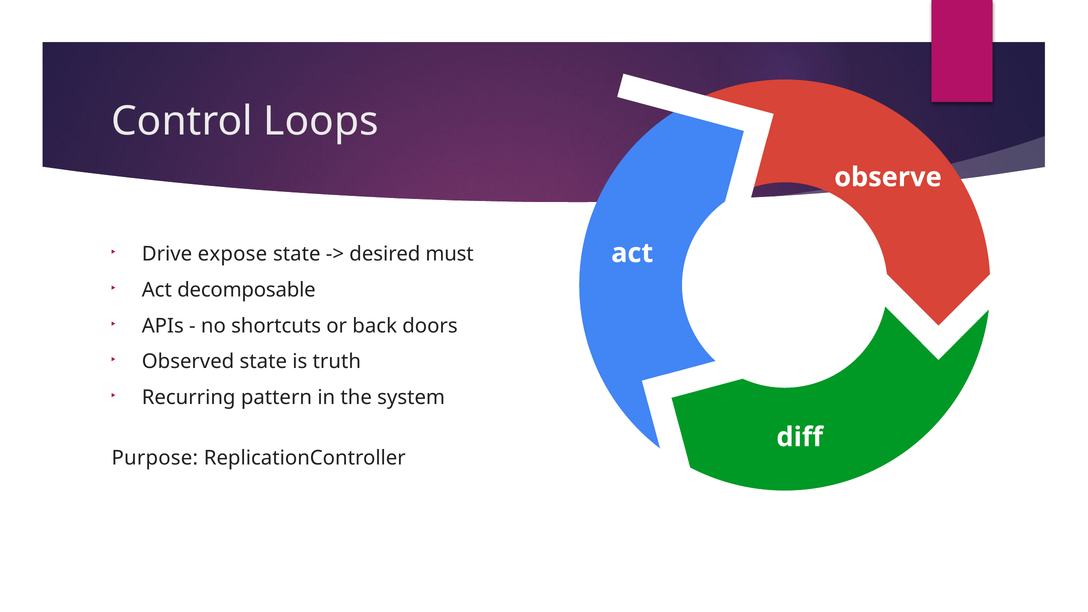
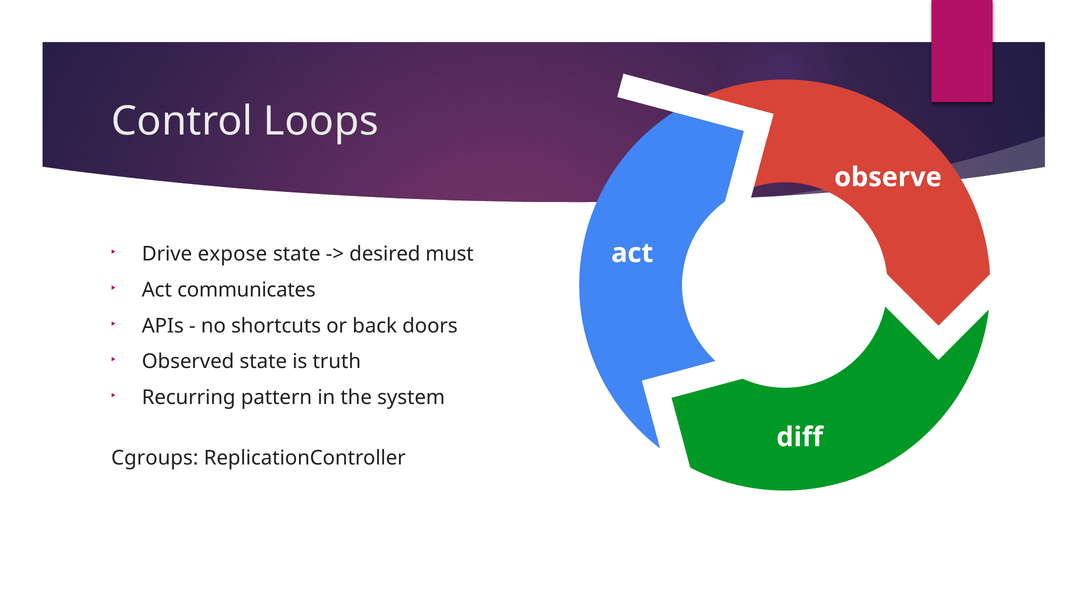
decomposable: decomposable -> communicates (246, 290)
Purpose: Purpose -> Cgroups (155, 458)
